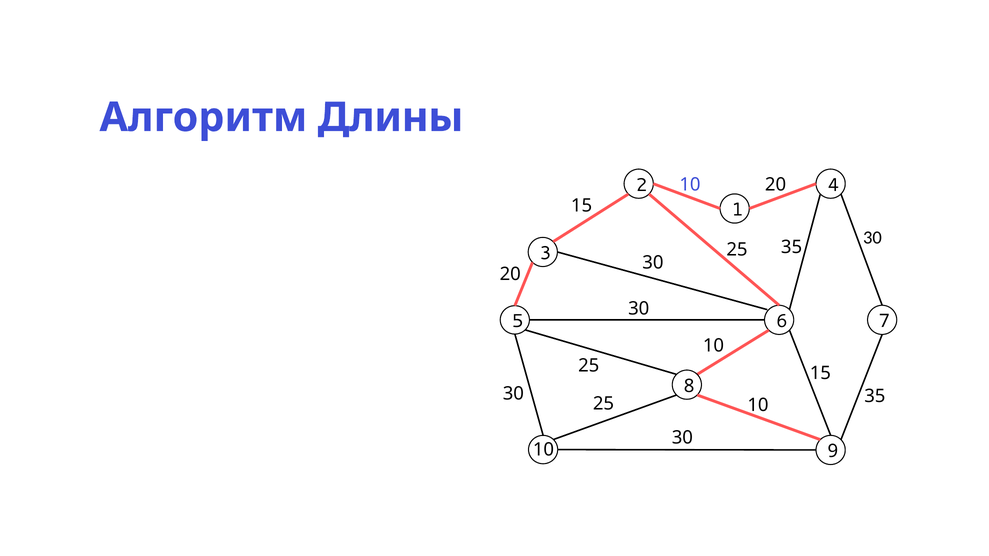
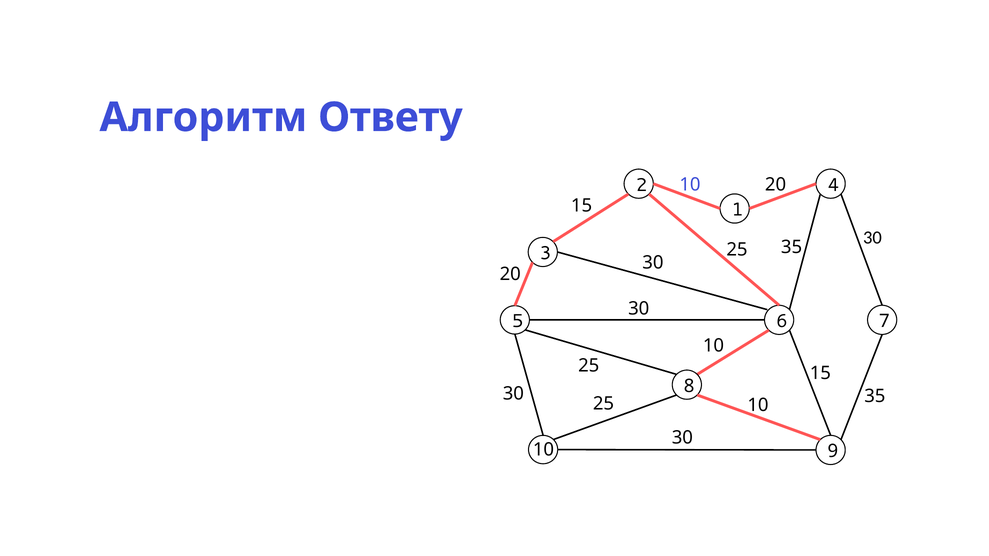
Длины: Длины -> Ответу (390, 118)
